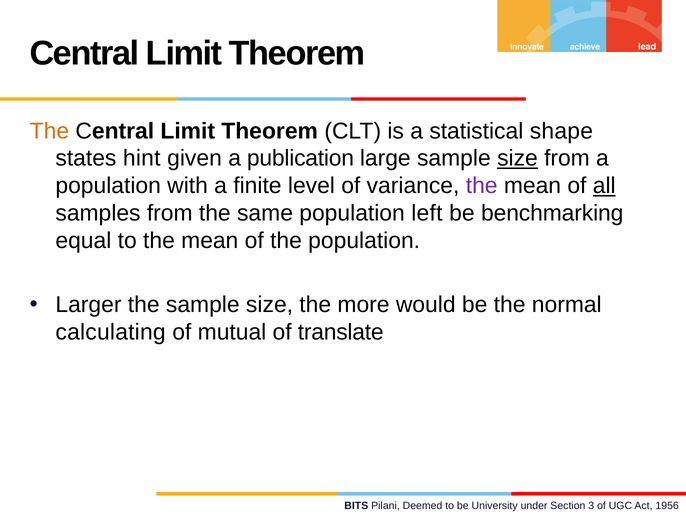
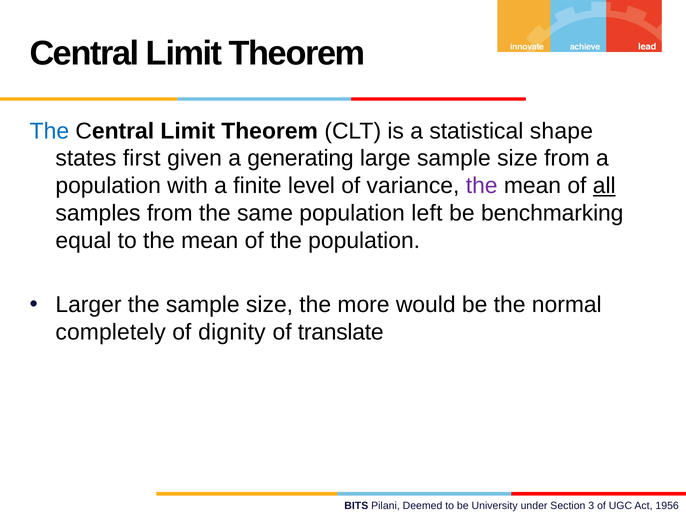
The colour: orange -> blue (49, 131)
hint: hint -> ﬁrst (142, 158)
publication: publication -> generating (300, 158)
size underline: present -> none (517, 158)
calculating: calculating -> completely (111, 332)
mutual: mutual -> dignity (232, 332)
